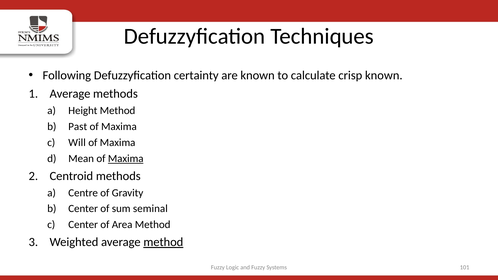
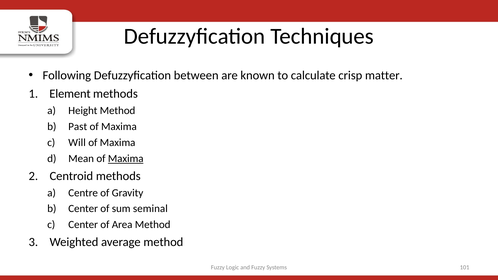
certainty: certainty -> between (196, 76)
crisp known: known -> matter (384, 76)
Average: Average -> Element (70, 94)
method underline: present -> none (163, 242)
